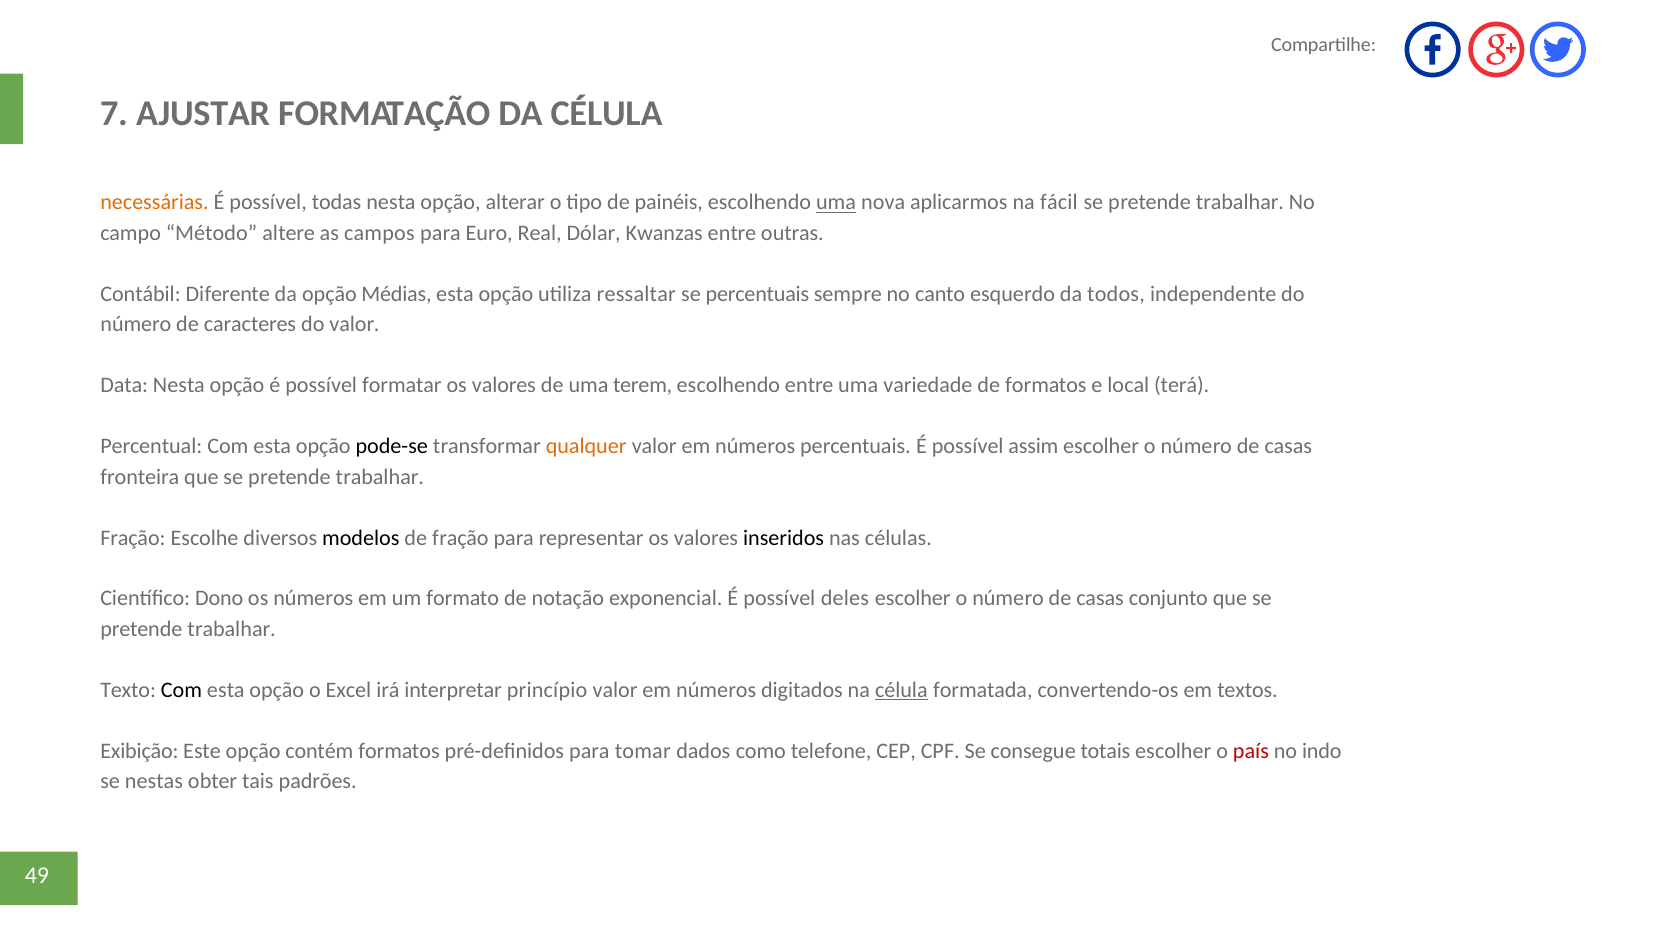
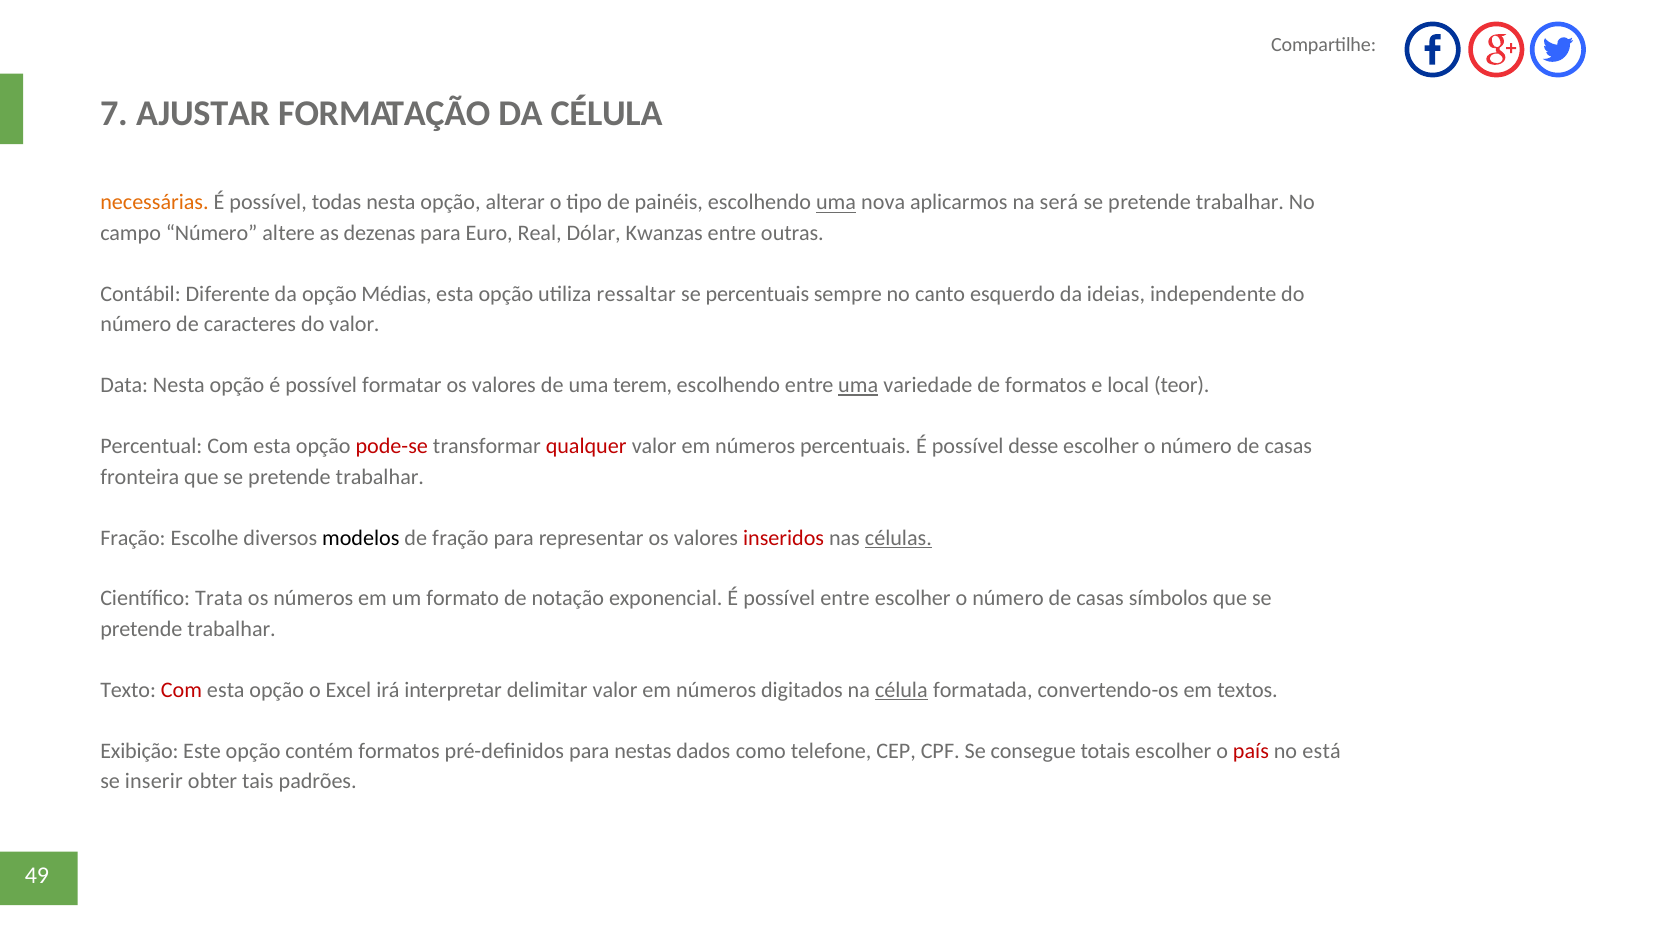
fácil: fácil -> será (1059, 203)
campo Método: Método -> Número (212, 233)
campos: campos -> dezenas (380, 233)
todos: todos -> ideias (1116, 294)
uma underline: none -> present (858, 386)
terá: terá -> teor (1182, 386)
pode-se colour: black -> red (392, 446)
qualquer colour: orange -> red (586, 446)
assim: assim -> desse (1033, 446)
inseridos colour: black -> red (784, 538)
células underline: none -> present (898, 538)
Dono: Dono -> Trata (219, 599)
possível deles: deles -> entre (845, 599)
conjunto: conjunto -> símbolos (1168, 599)
Com colour: black -> red (181, 690)
princípio: princípio -> delimitar (547, 690)
tomar: tomar -> nestas (643, 751)
indo: indo -> está (1322, 751)
nestas: nestas -> inserir (154, 782)
